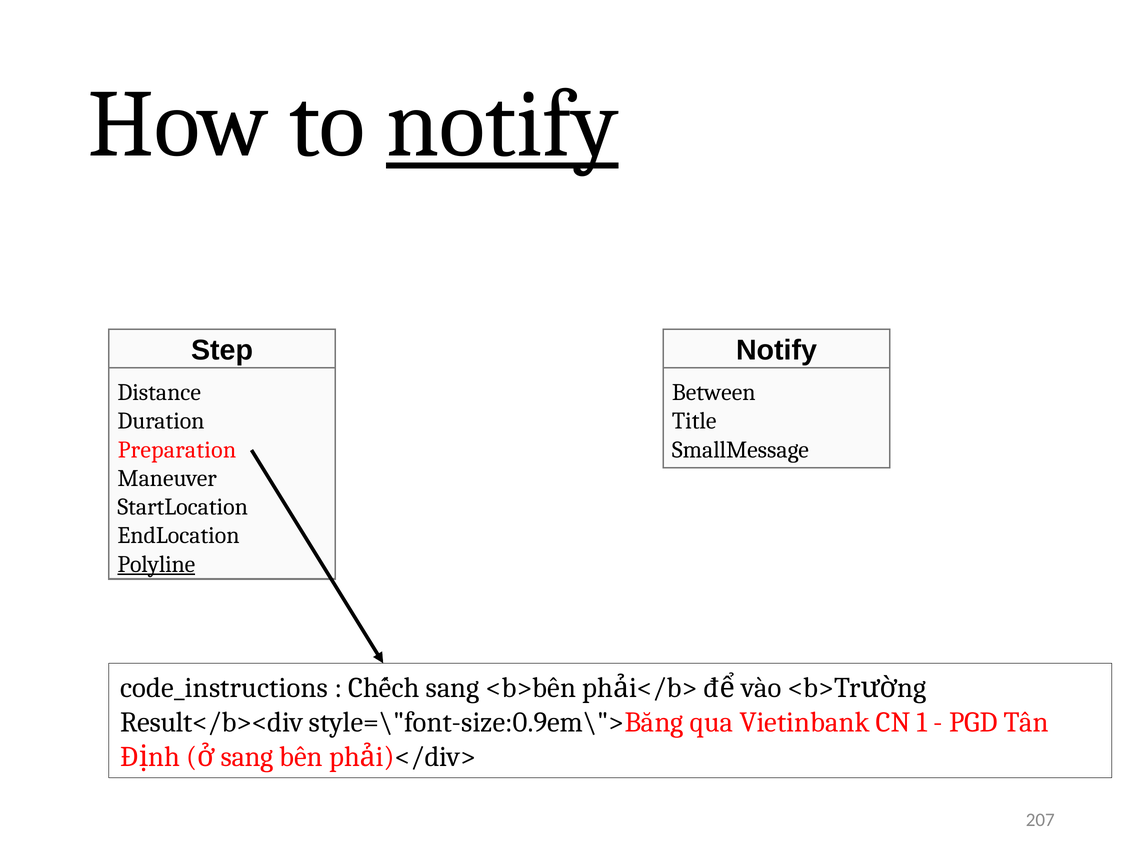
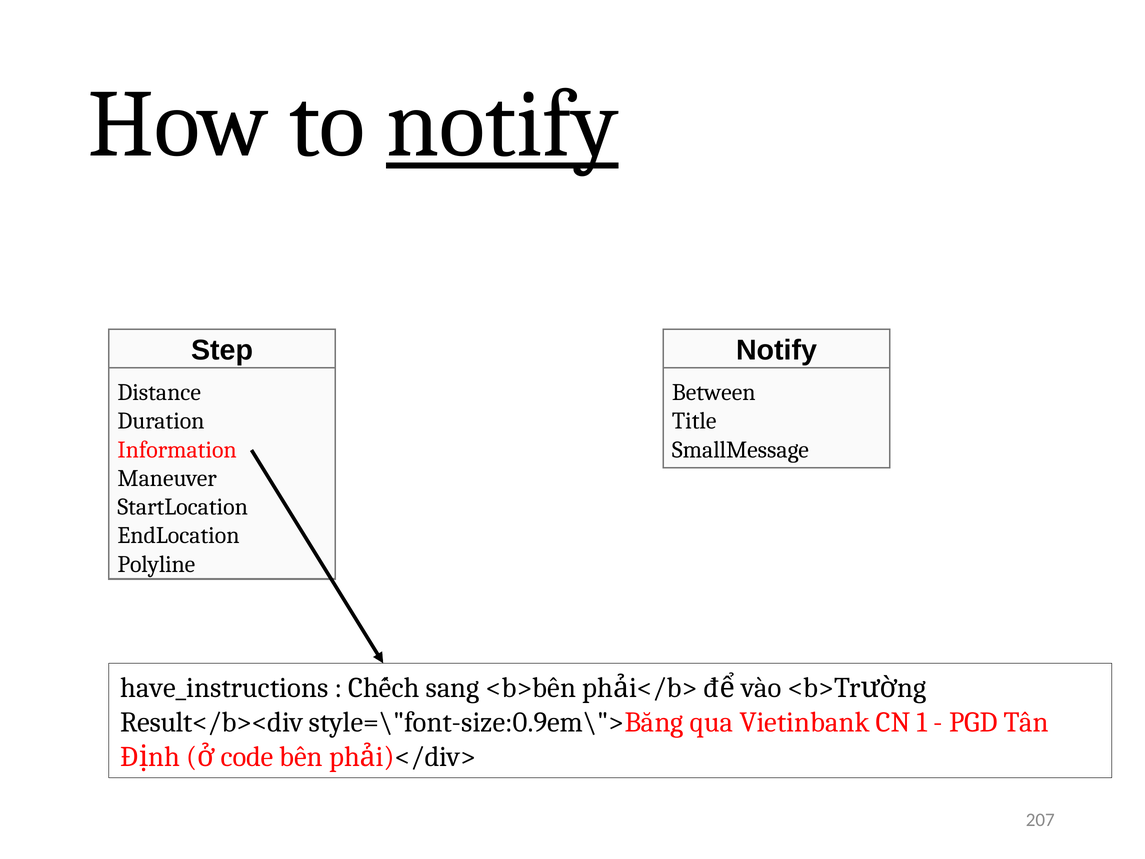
Preparation: Preparation -> Information (177, 450)
Polyline underline: present -> none (156, 564)
code_instructions: code_instructions -> have_instructions (224, 688)
sang: sang -> code (247, 757)
